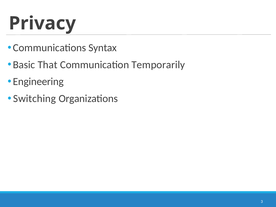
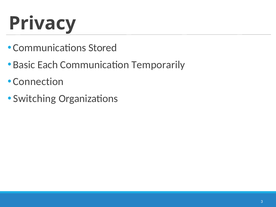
Syntax: Syntax -> Stored (103, 48)
That: That -> Each (48, 65)
Engineering: Engineering -> Connection (38, 82)
